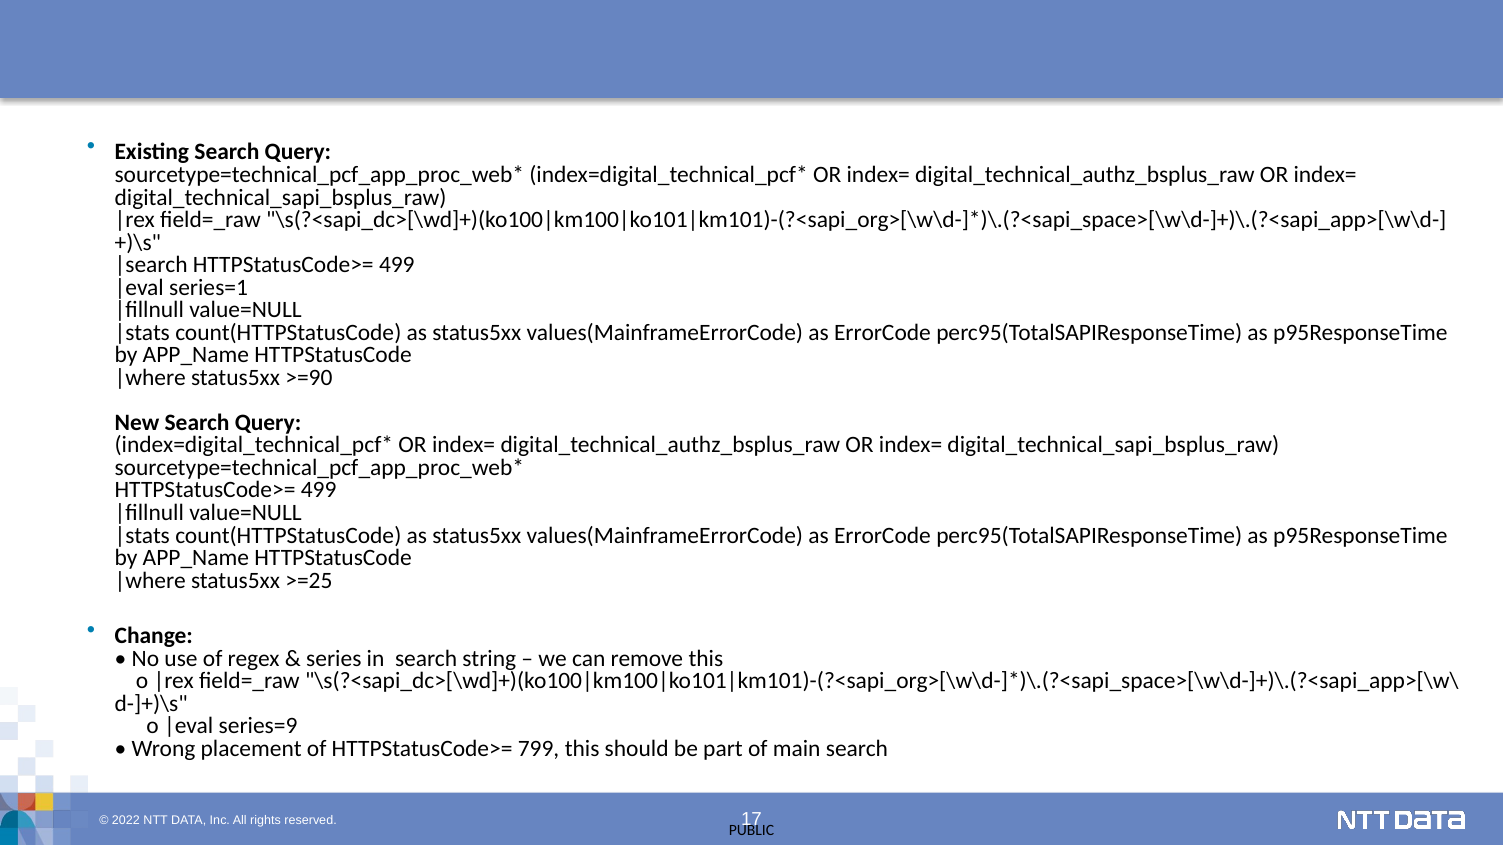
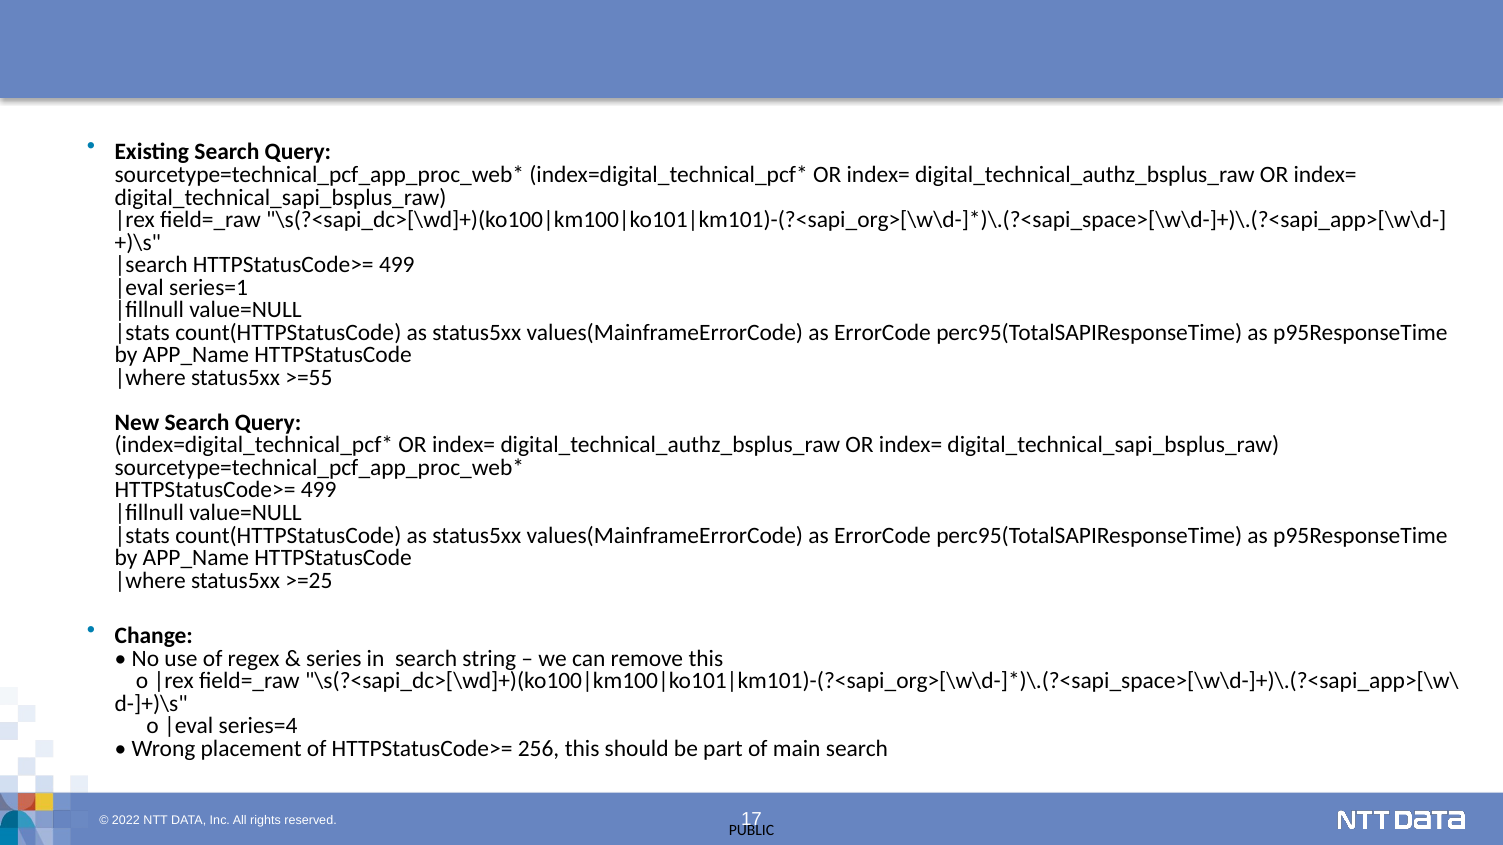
>=90: >=90 -> >=55 (309, 378)
series=9: series=9 -> series=4 (258, 727)
799: 799 -> 256 (539, 749)
